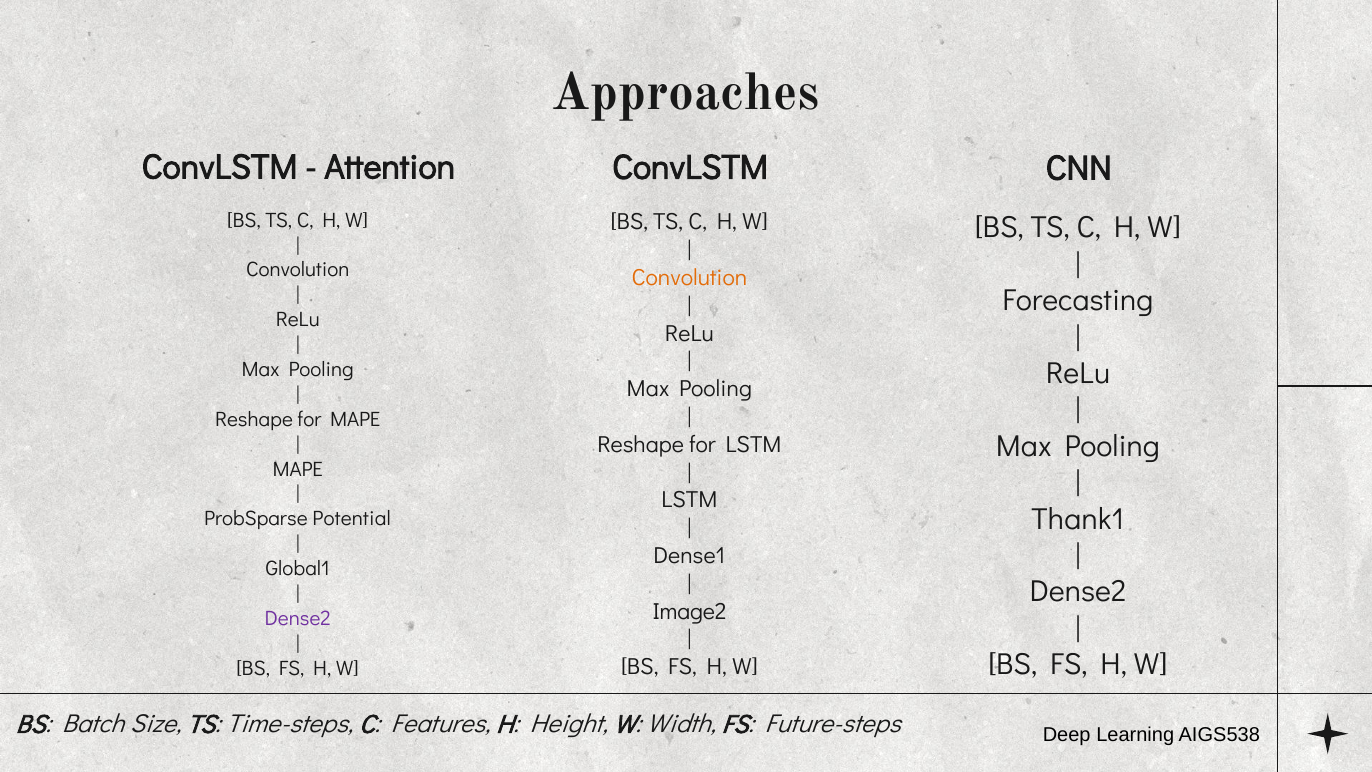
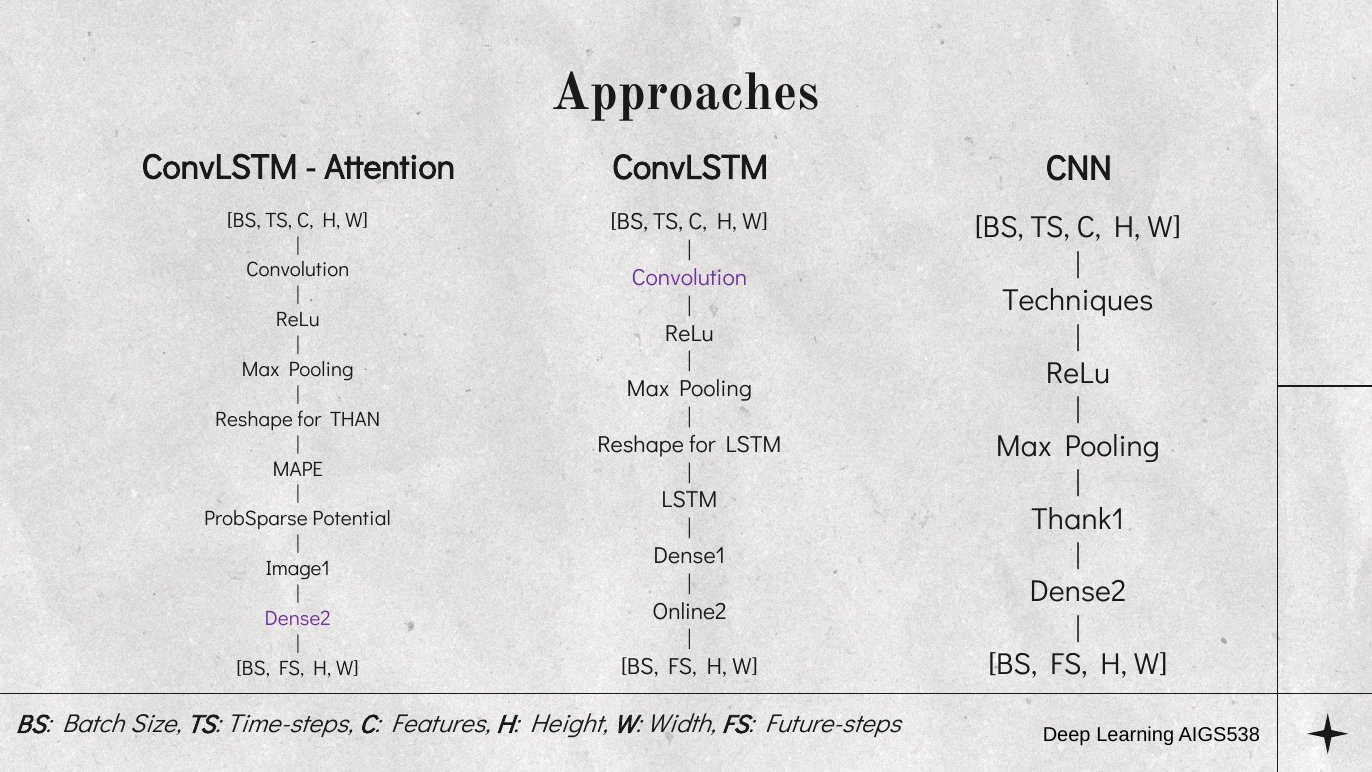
Convolution colour: orange -> purple (689, 278)
Forecasting: Forecasting -> Techniques (1078, 301)
for MAPE: MAPE -> THAN (355, 419)
Global1: Global1 -> Image1 (298, 568)
Image2: Image2 -> Online2 (690, 611)
